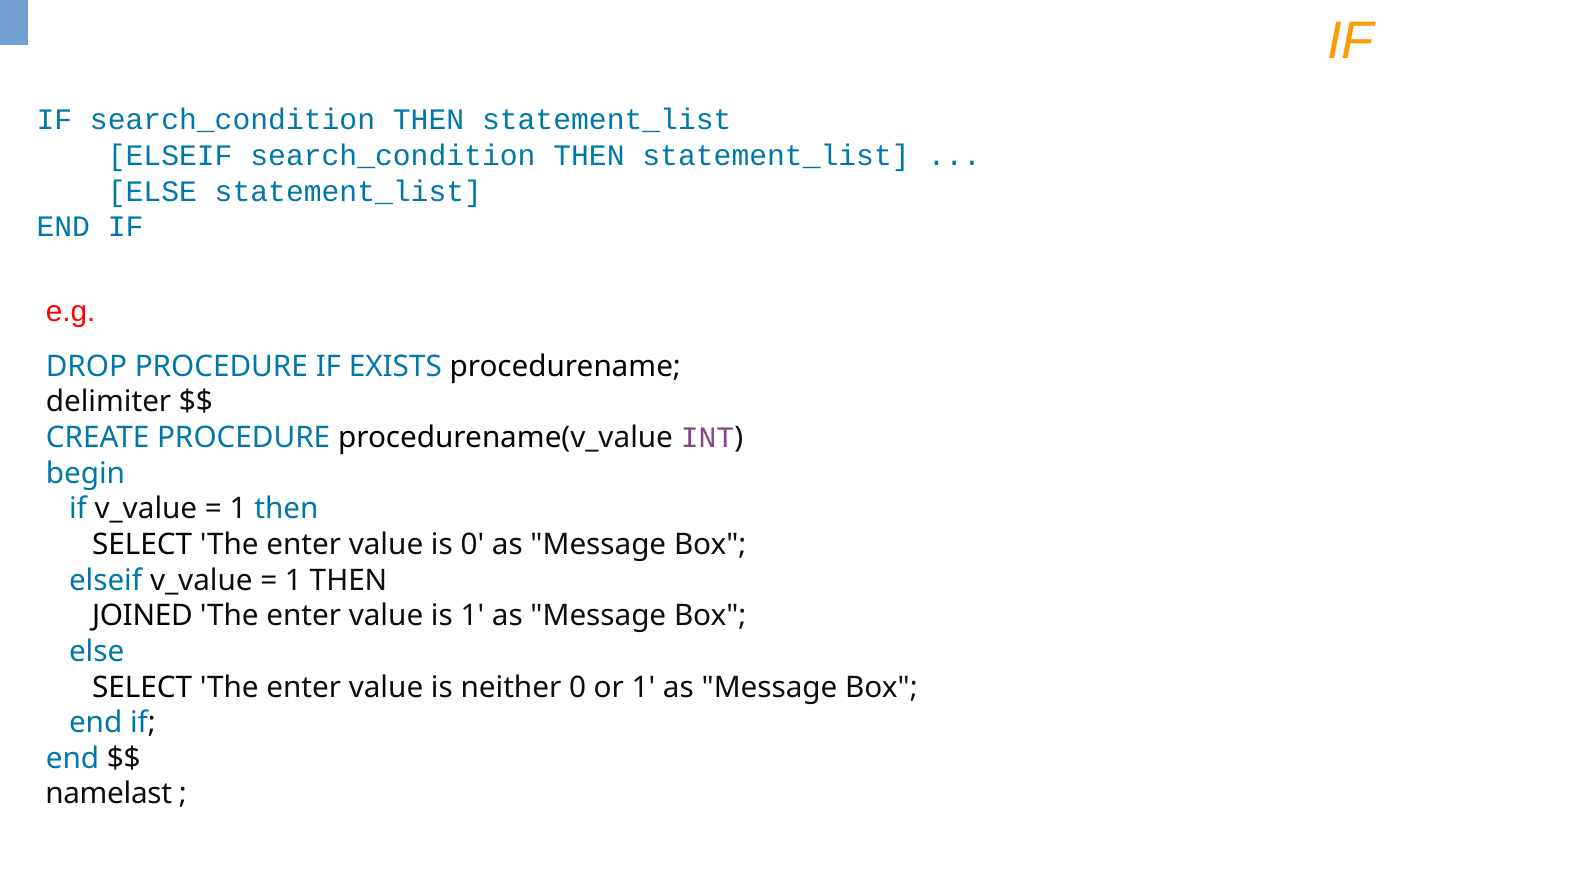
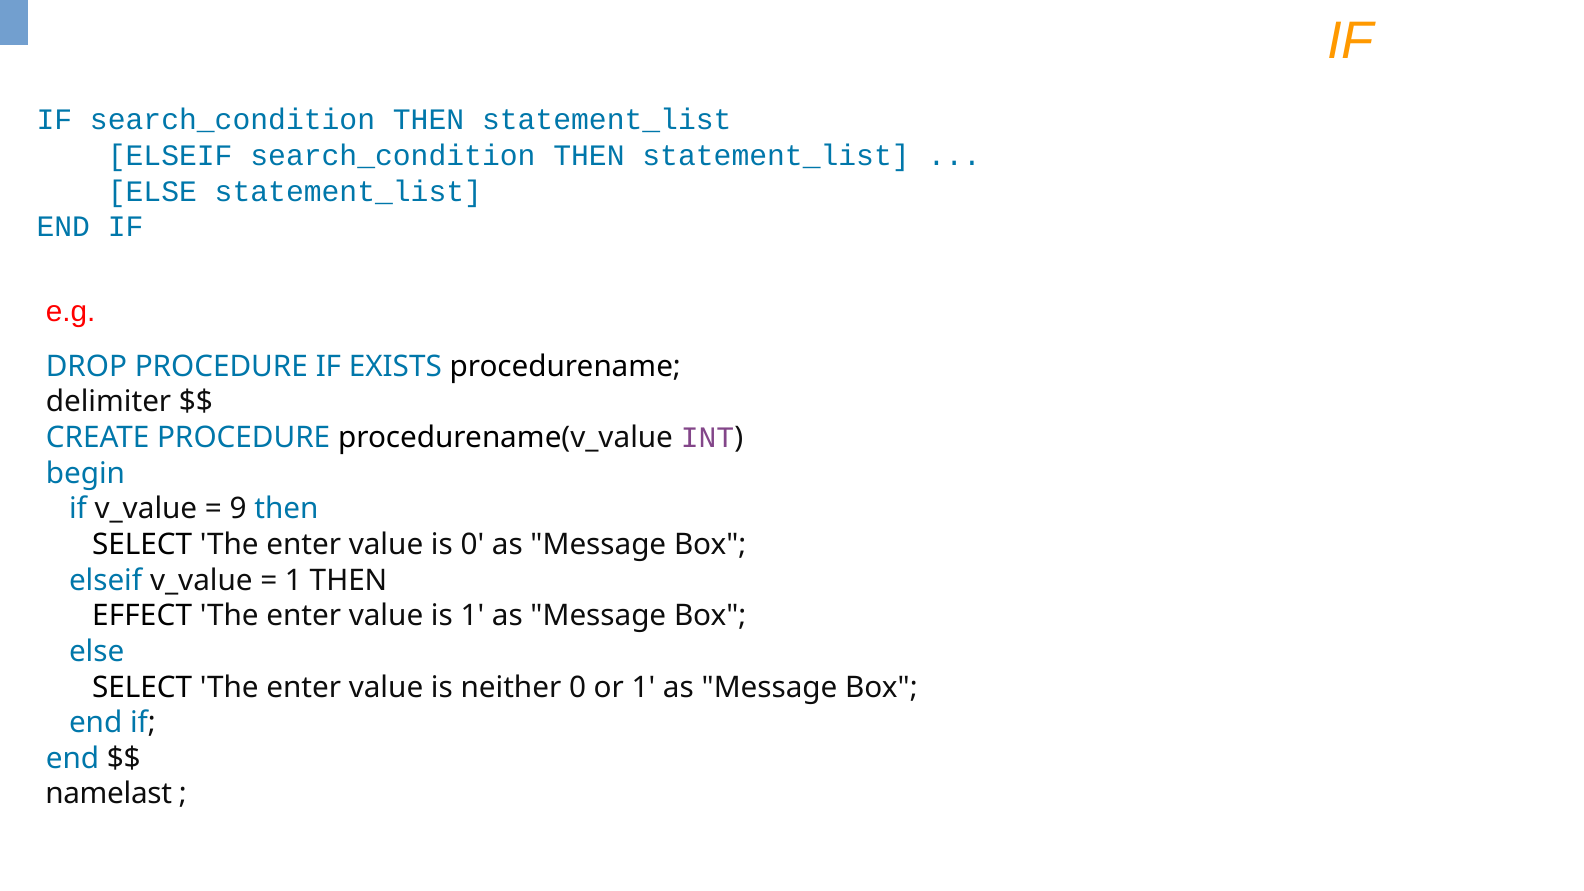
1: 1 -> 9 (238, 509)
JOINED: JOINED -> EFFECT (142, 616)
